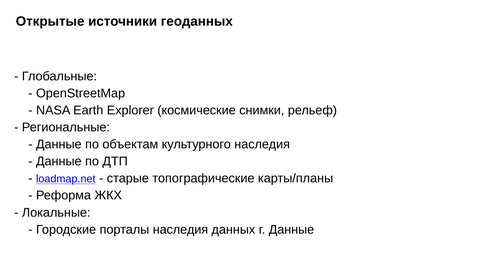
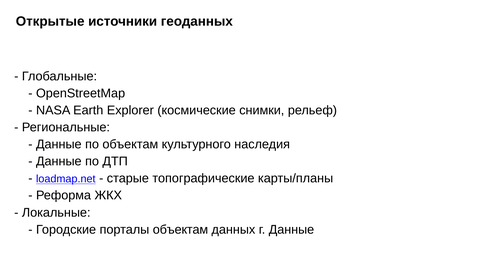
порталы наследия: наследия -> объектам (180, 229)
